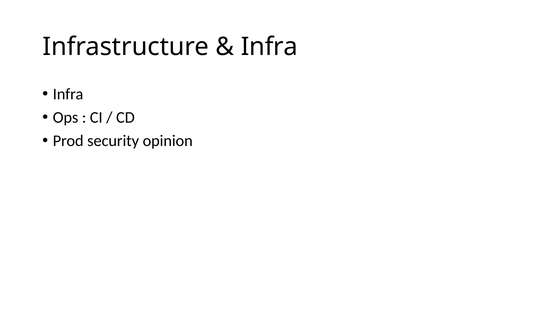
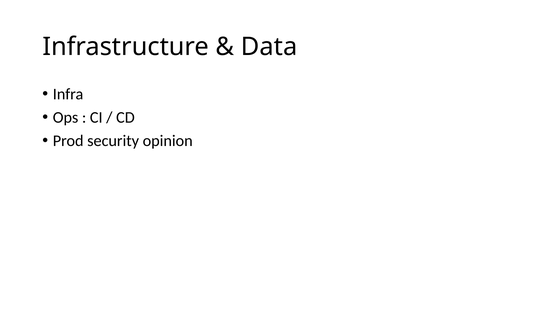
Infra: Infra -> Data (269, 47)
